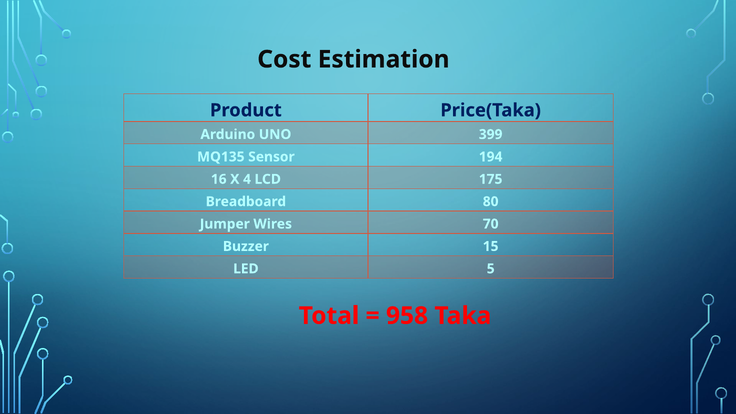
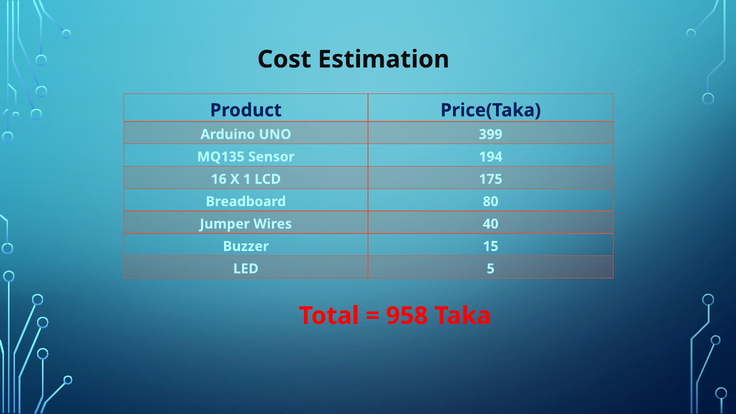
4: 4 -> 1 (247, 179)
70: 70 -> 40 (491, 224)
